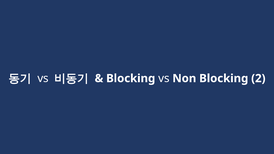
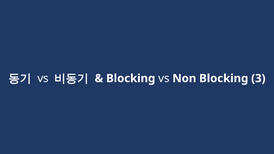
2: 2 -> 3 (258, 78)
